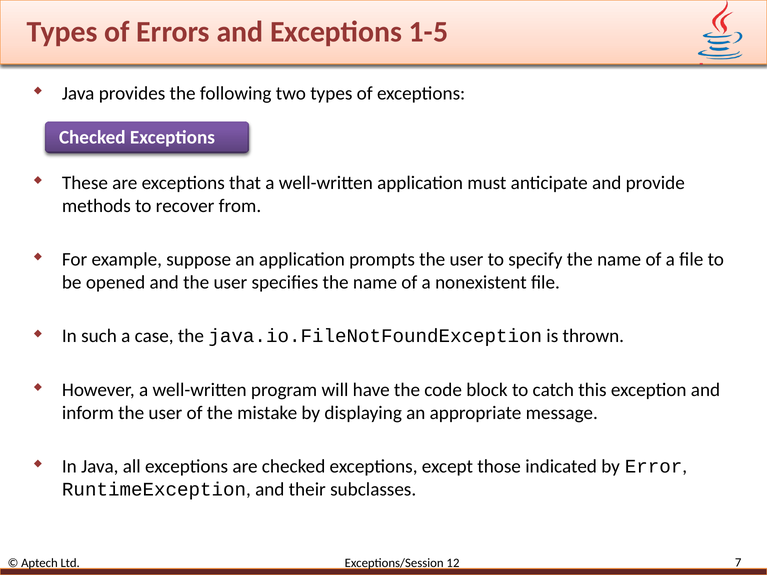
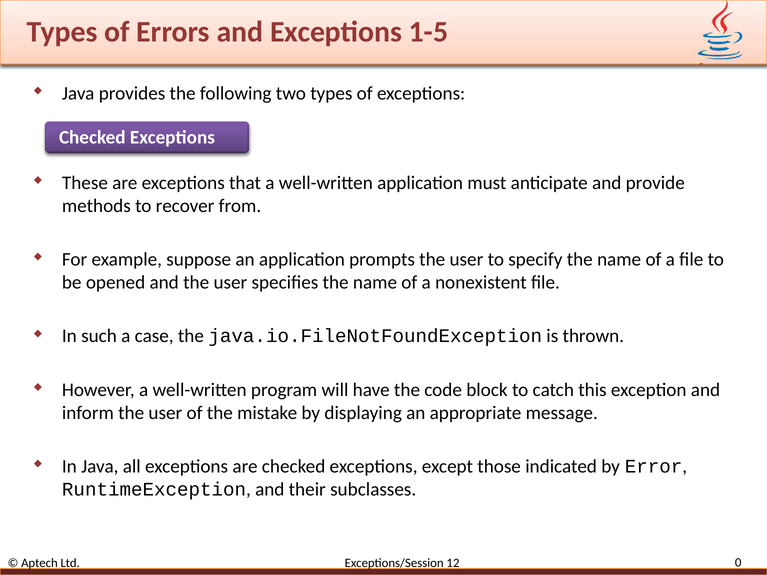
7: 7 -> 0 (738, 563)
